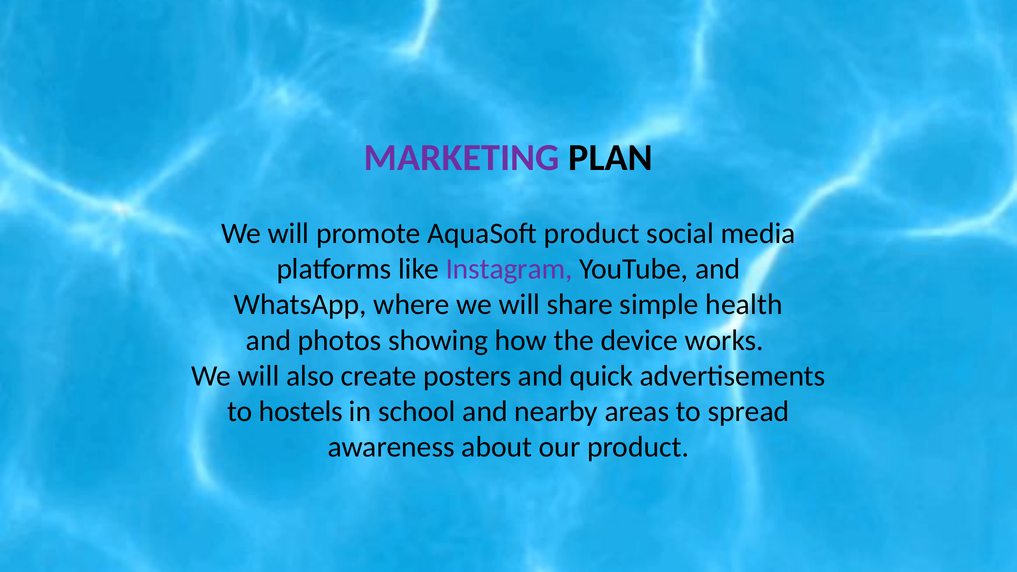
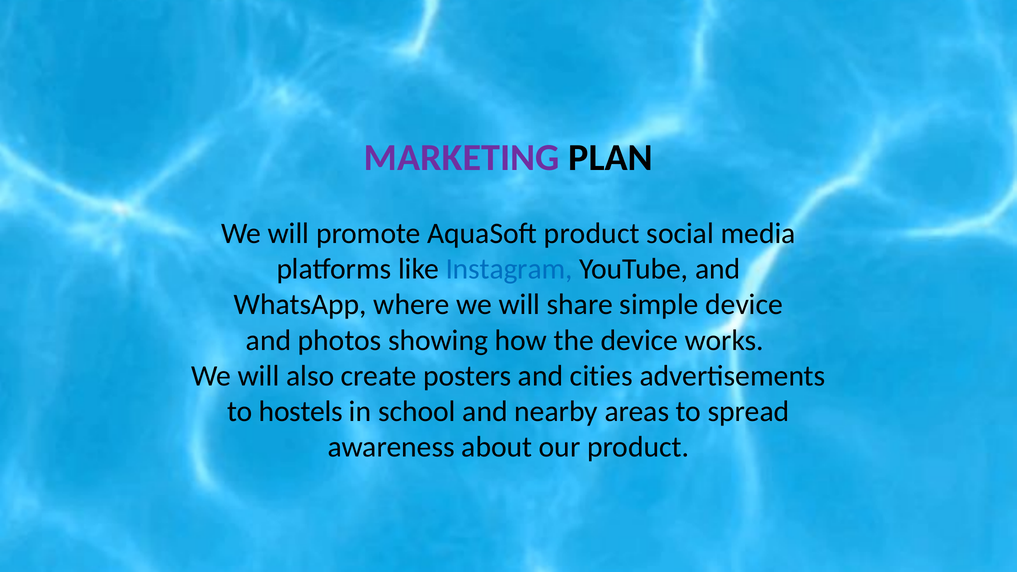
Instagram colour: purple -> blue (509, 269)
simple health: health -> device (744, 305)
quick: quick -> cities (601, 376)
